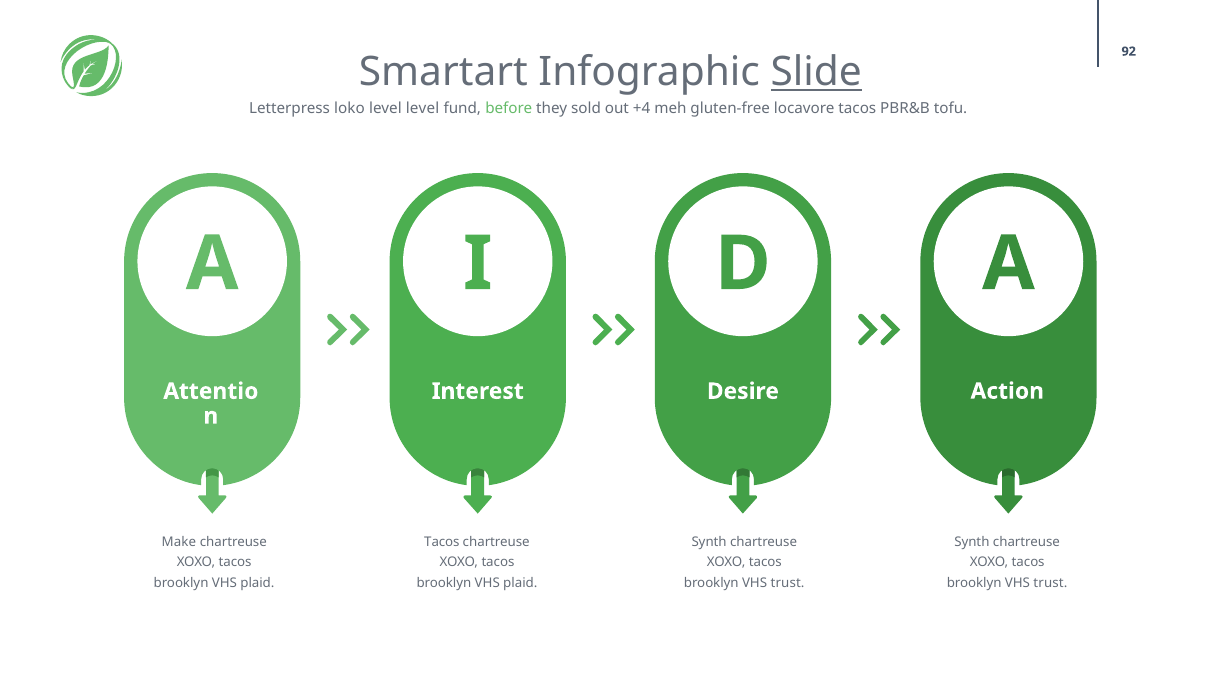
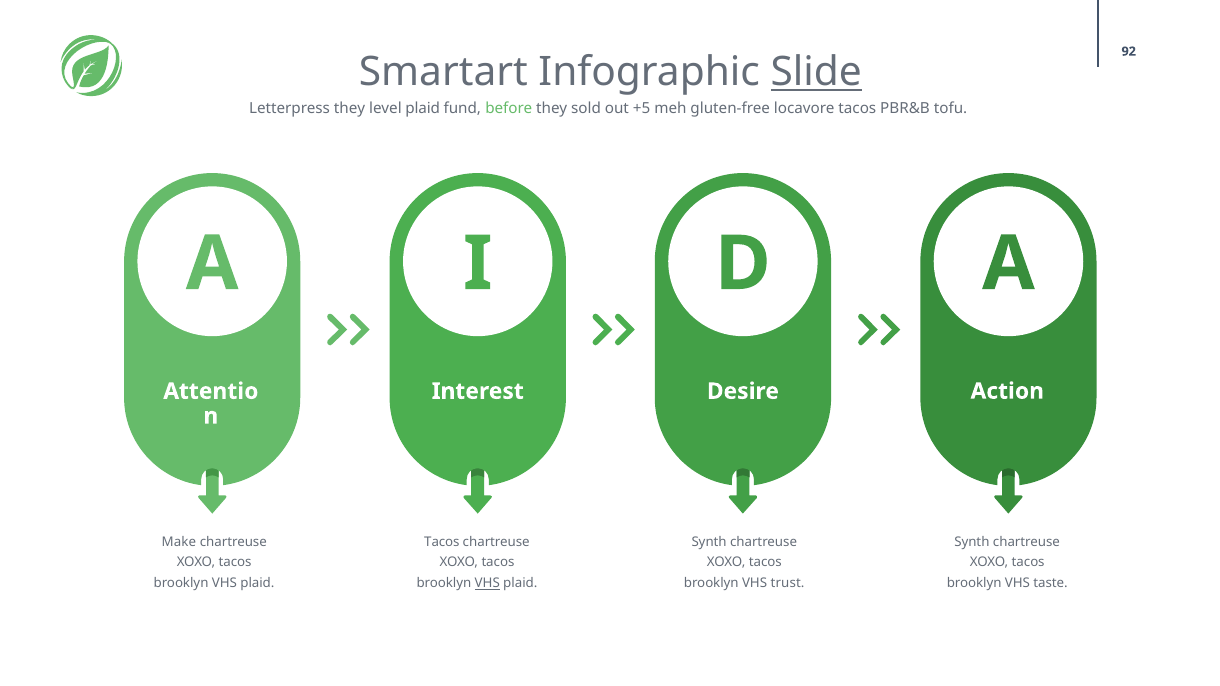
Letterpress loko: loko -> they (350, 109)
level level: level -> plaid (423, 109)
+4: +4 -> +5 (642, 109)
VHS underline: none -> present (487, 584)
trust: trust -> taste (1051, 584)
